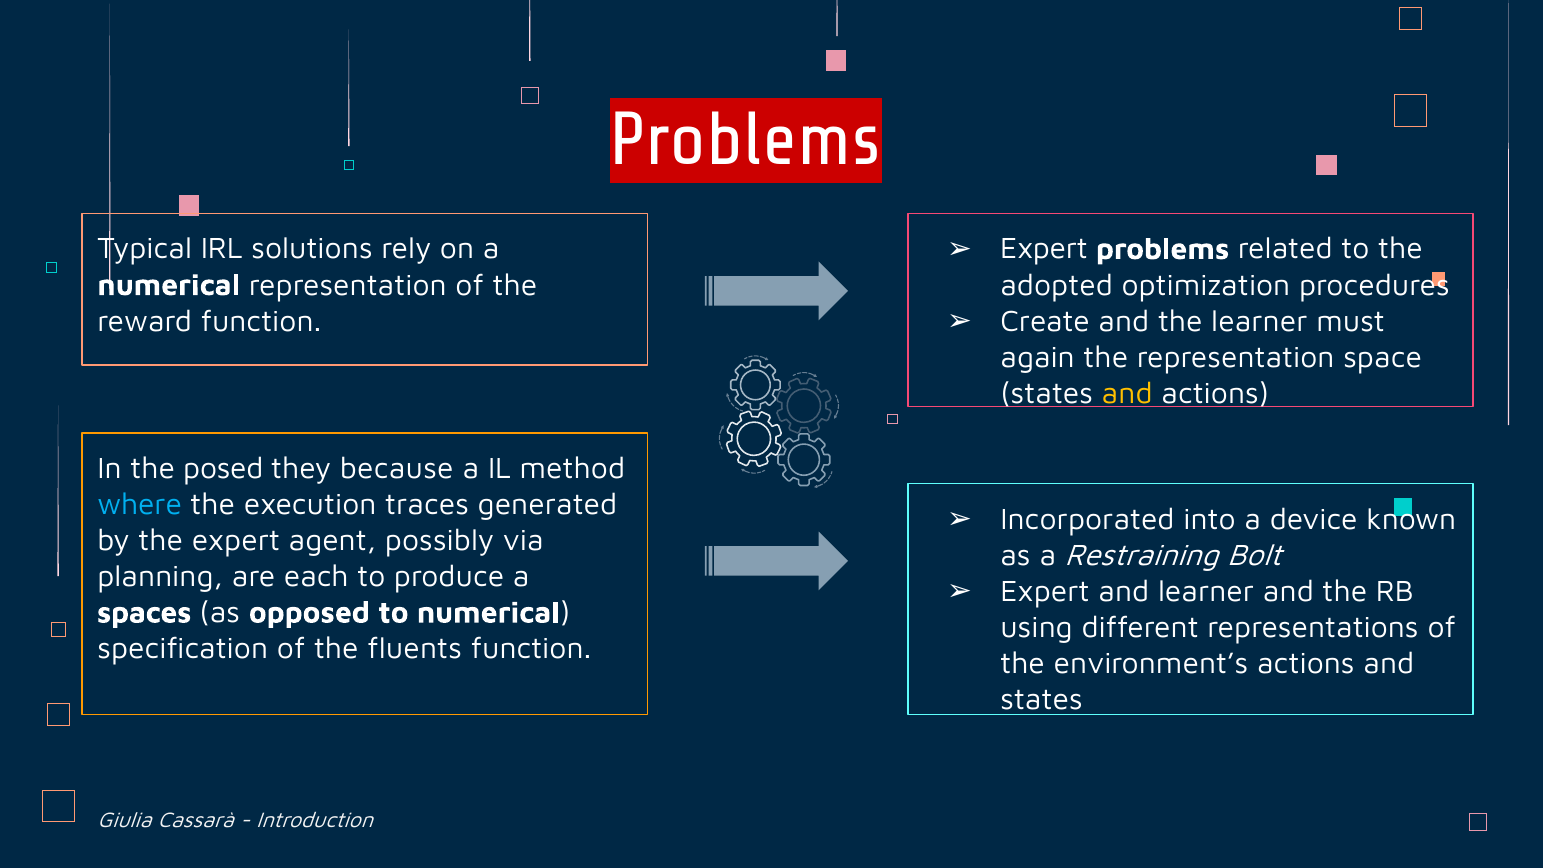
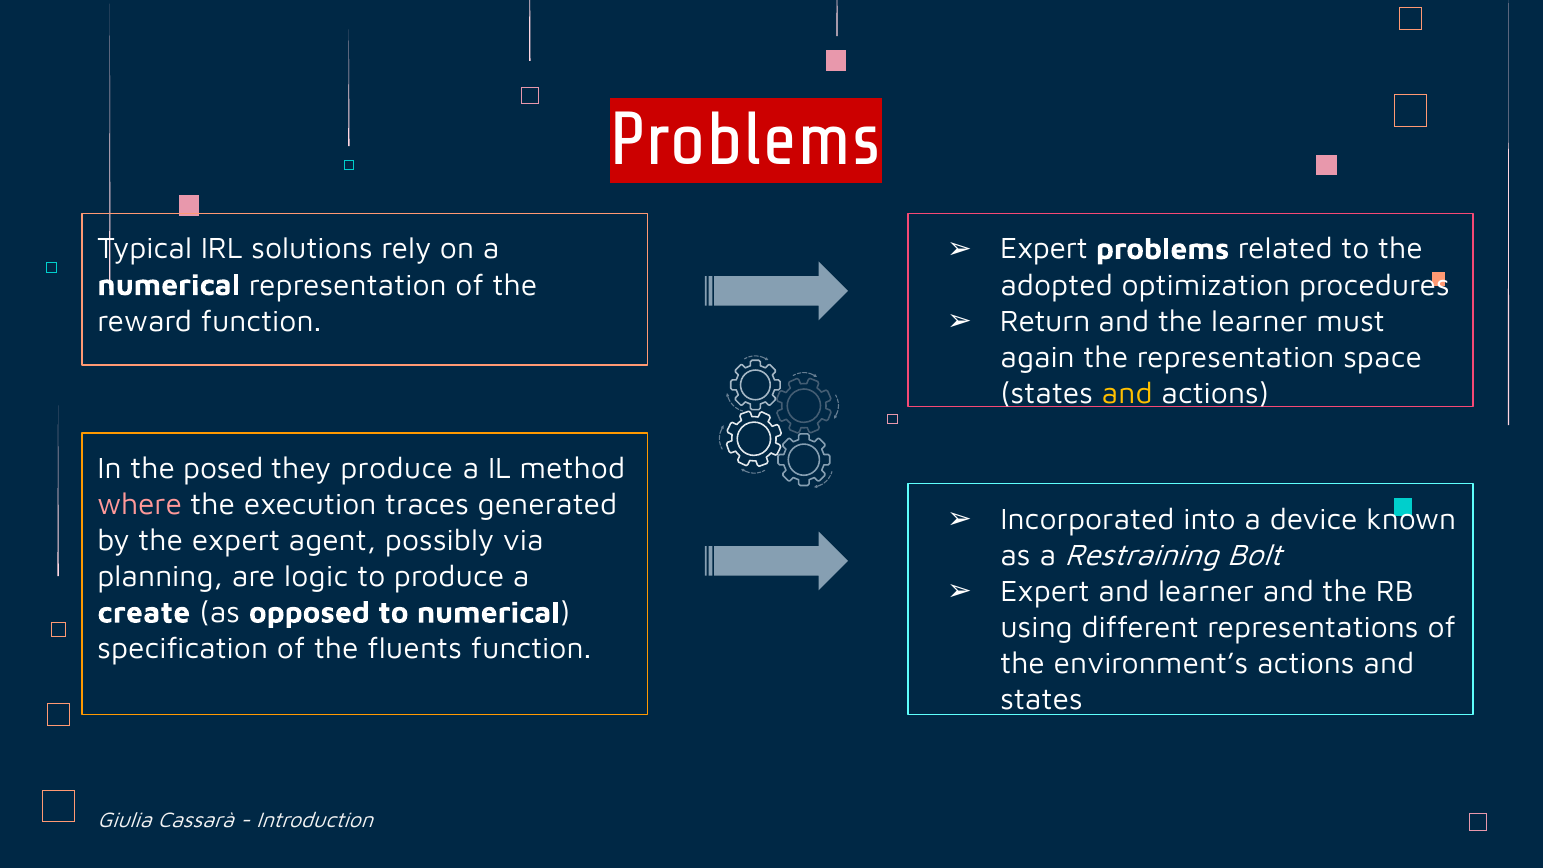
Create: Create -> Return (1045, 321)
they because: because -> produce (397, 468)
where colour: light blue -> pink (140, 505)
each: each -> logic (316, 577)
spaces: spaces -> create (144, 613)
